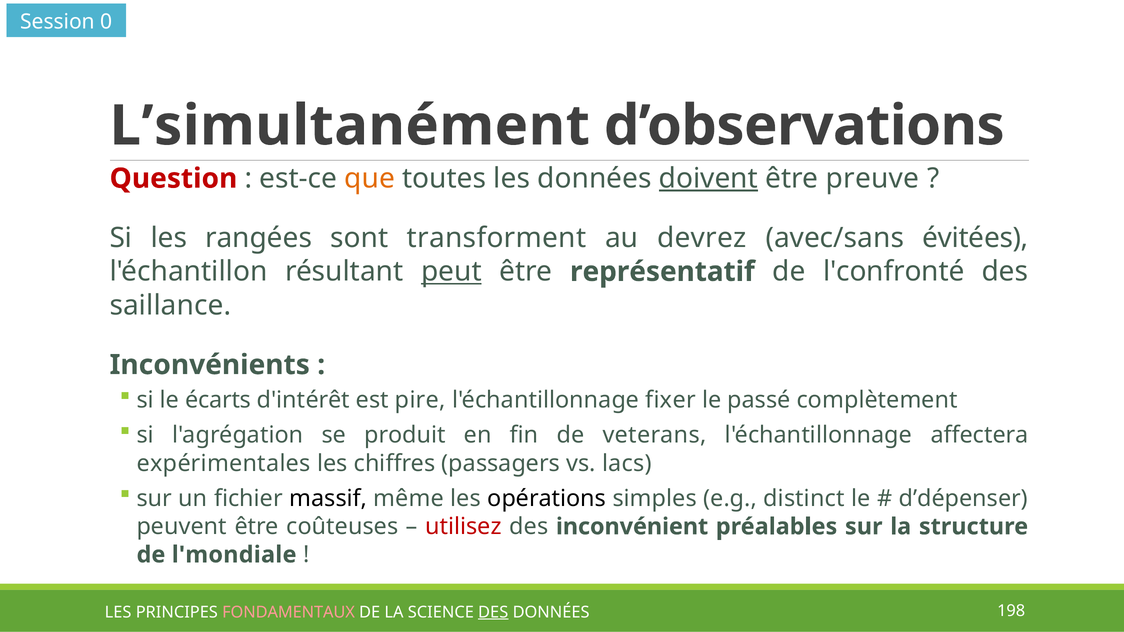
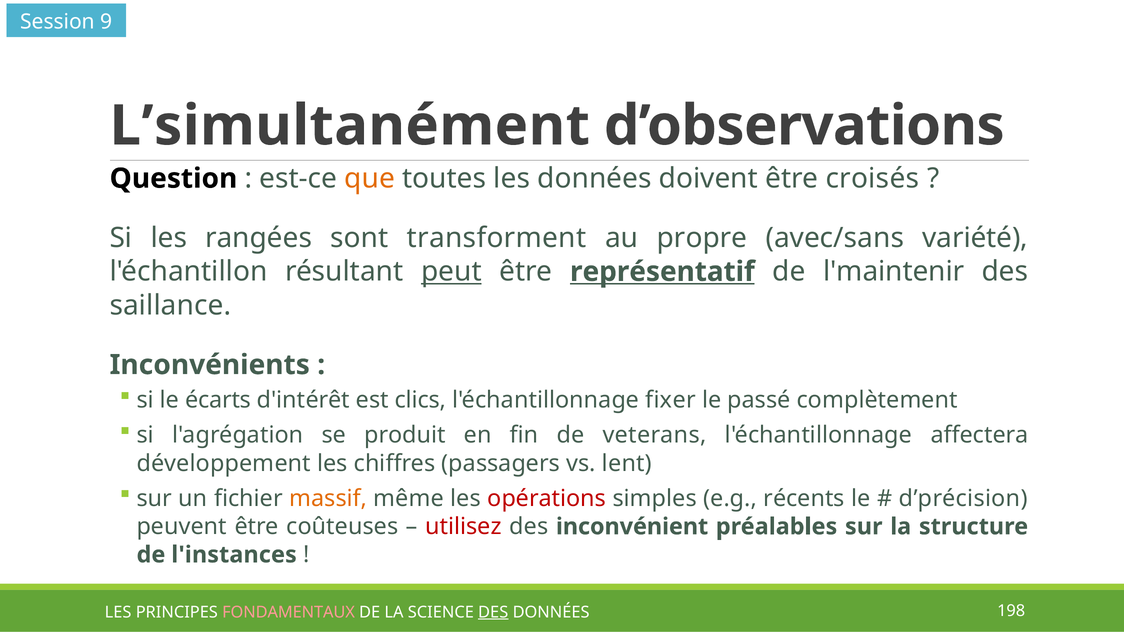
0: 0 -> 9 (106, 22)
Question colour: red -> black (173, 179)
doivent underline: present -> none (708, 179)
preuve: preuve -> croisés (872, 179)
devrez: devrez -> propre (702, 238)
évitées: évitées -> variété (975, 238)
représentatif underline: none -> present (662, 272)
l'confronté: l'confronté -> l'maintenir (894, 272)
pire: pire -> clics (420, 400)
expérimentales: expérimentales -> développement (224, 464)
lacs: lacs -> lent (627, 464)
massif colour: black -> orange (328, 499)
opérations colour: black -> red (547, 499)
distinct: distinct -> récents (804, 499)
d’dépenser: d’dépenser -> d’précision (963, 499)
l'mondiale: l'mondiale -> l'instances (234, 555)
